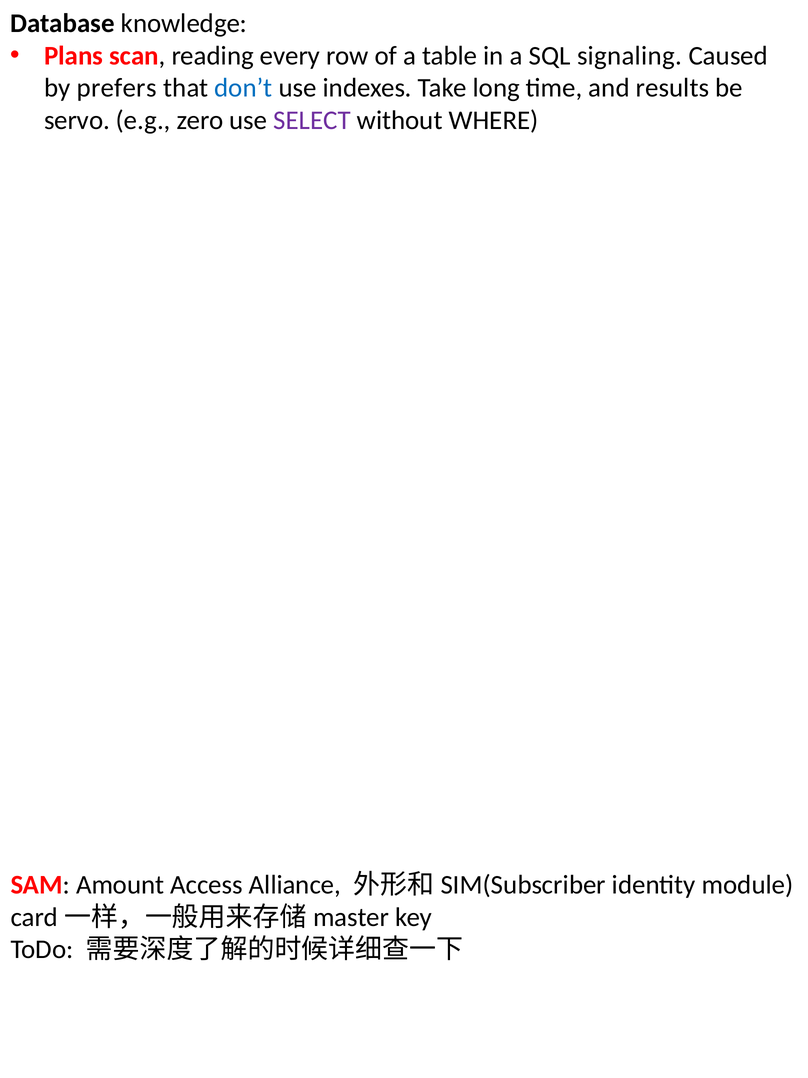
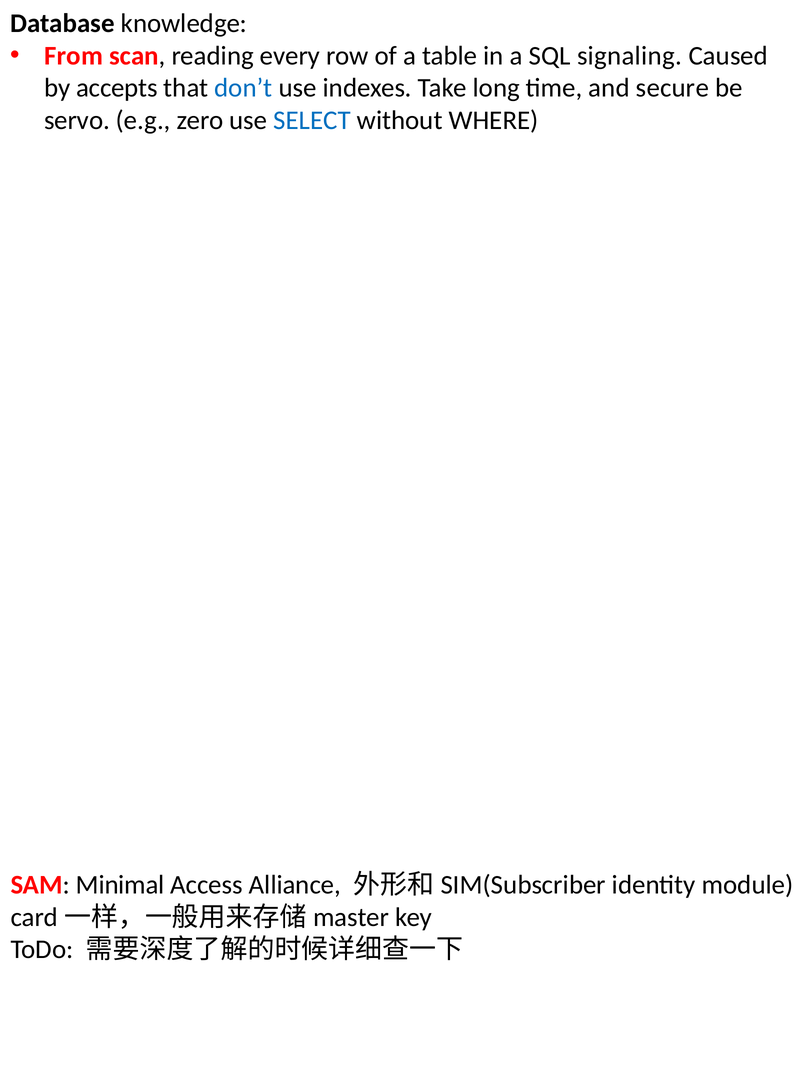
Plans: Plans -> From (74, 56)
prefers: prefers -> accepts (117, 88)
results: results -> secure (672, 88)
SELECT colour: purple -> blue (312, 120)
Amount: Amount -> Minimal (120, 884)
